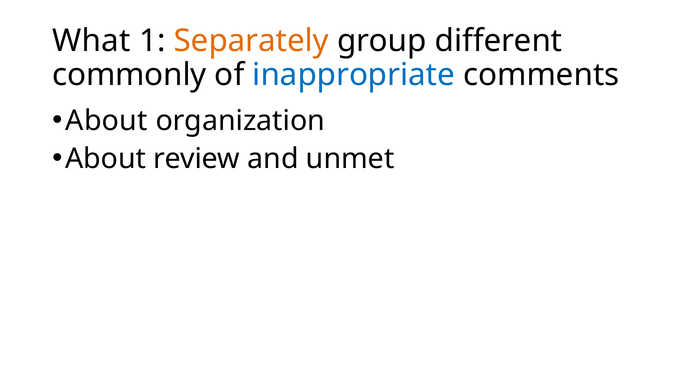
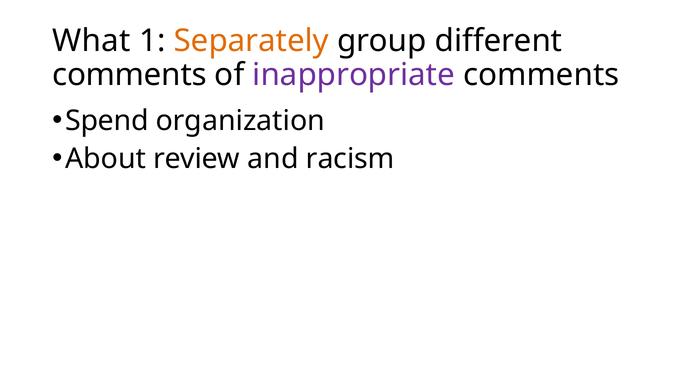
commonly: commonly -> comments (129, 75)
inappropriate colour: blue -> purple (354, 75)
About: About -> Spend (107, 121)
unmet: unmet -> racism (350, 159)
